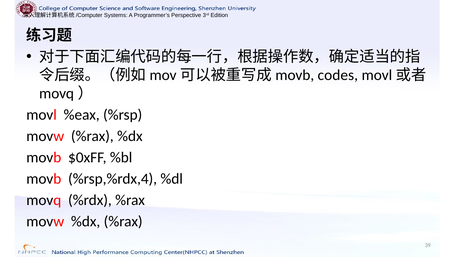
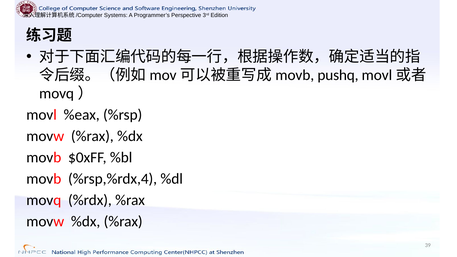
codes: codes -> pushq (338, 75)
